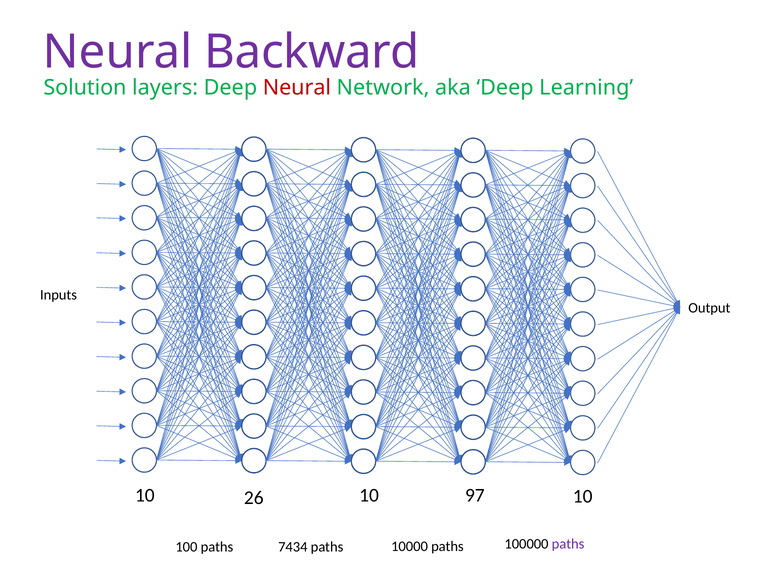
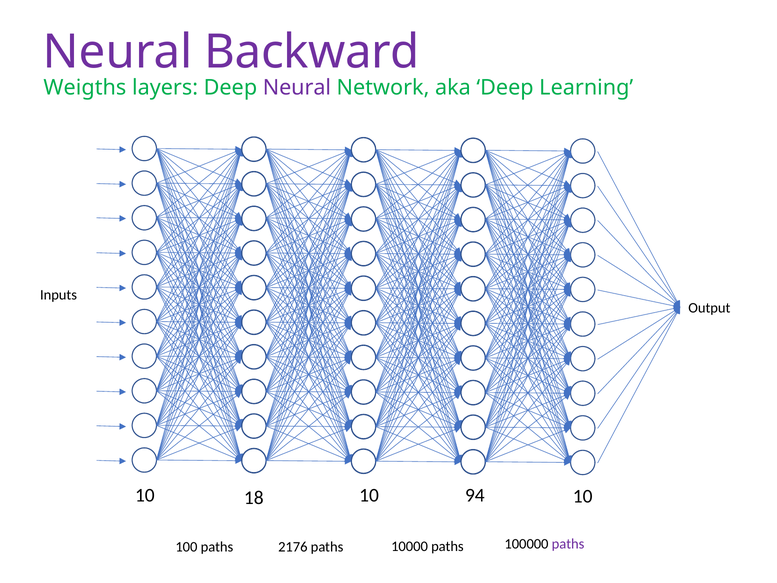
Solution: Solution -> Weigths (85, 88)
Neural colour: red -> purple (297, 88)
26: 26 -> 18 (254, 498)
97: 97 -> 94 (475, 495)
7434: 7434 -> 2176 (293, 546)
